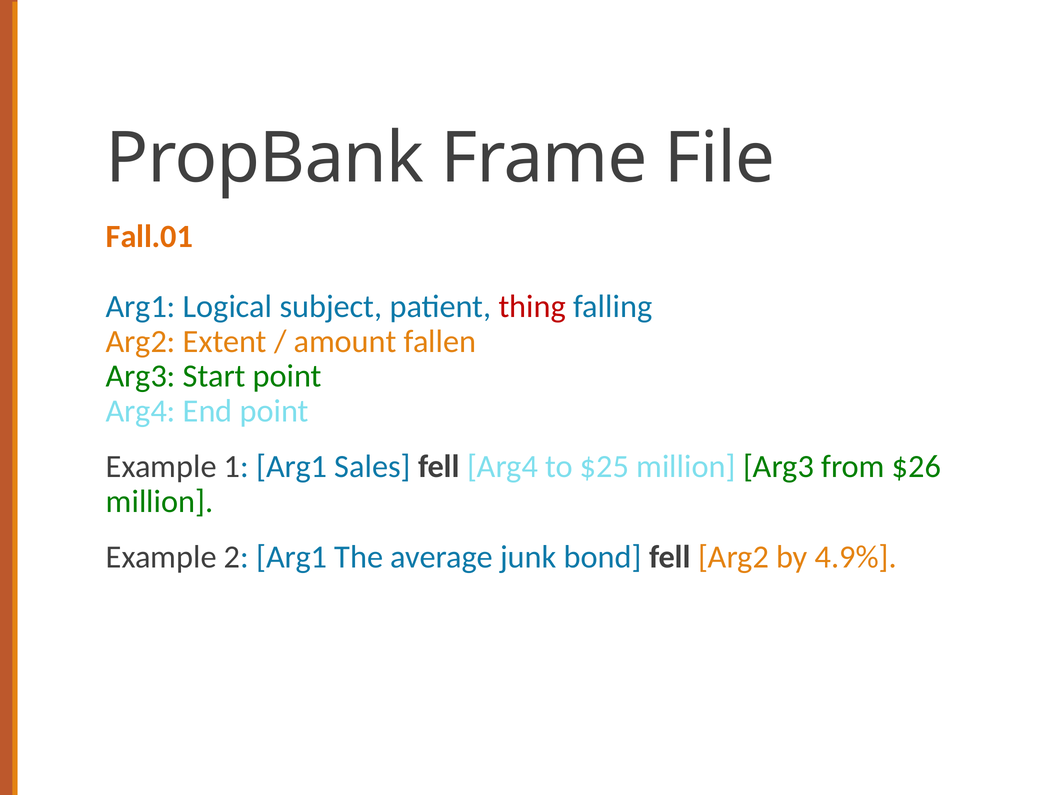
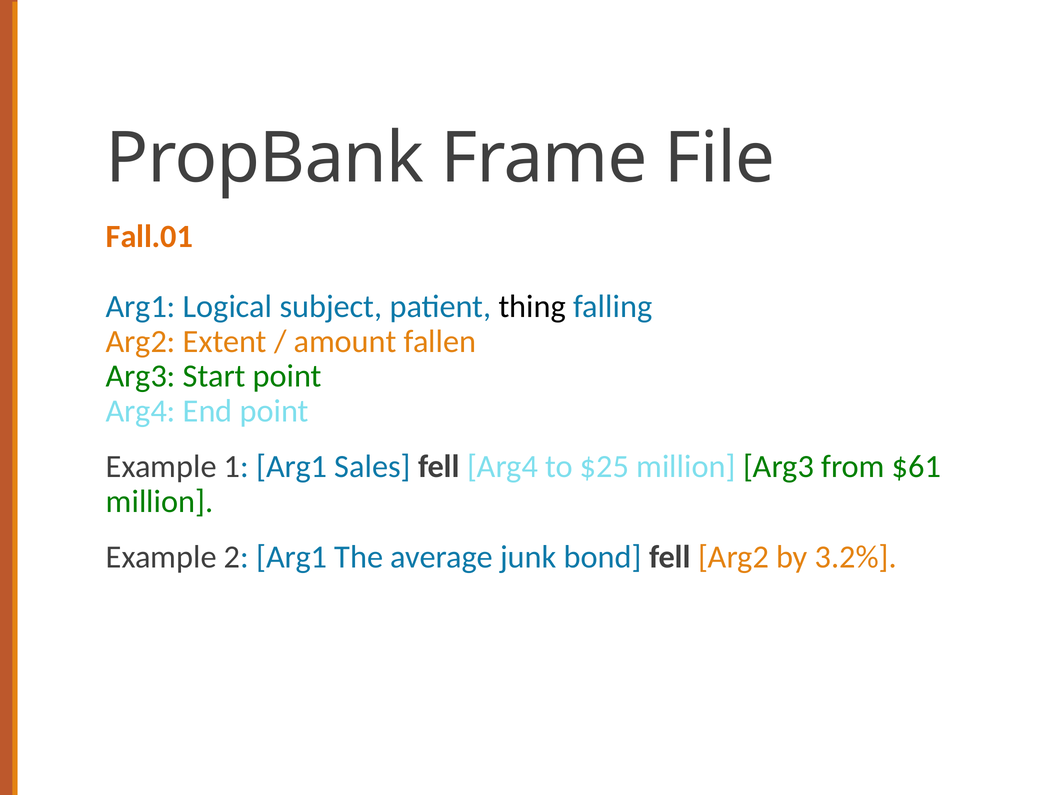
thing colour: red -> black (532, 306)
$26: $26 -> $61 (916, 466)
4.9%: 4.9% -> 3.2% (856, 557)
